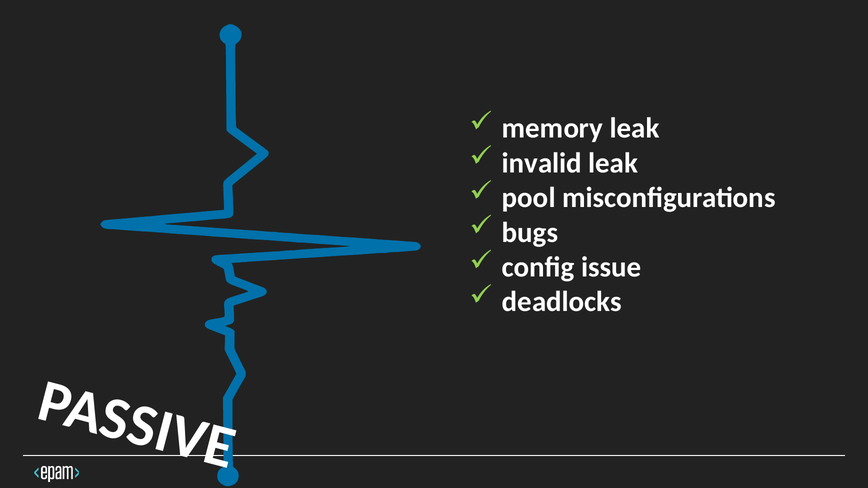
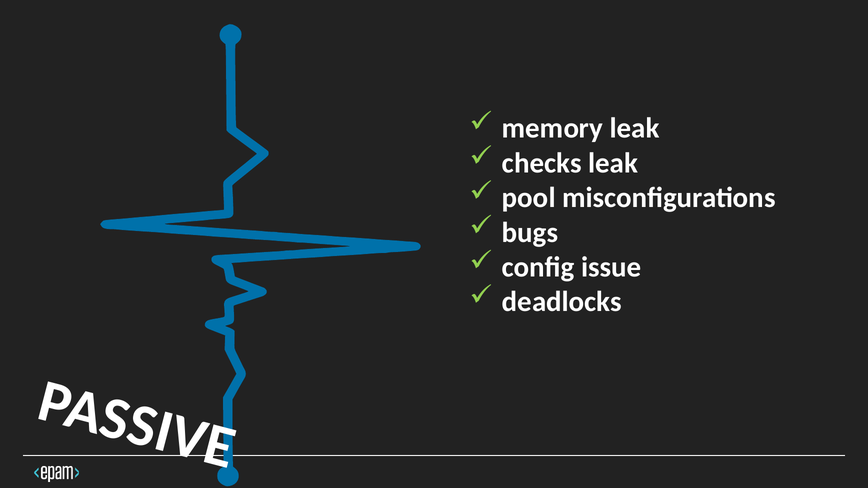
invalid: invalid -> checks (542, 163)
